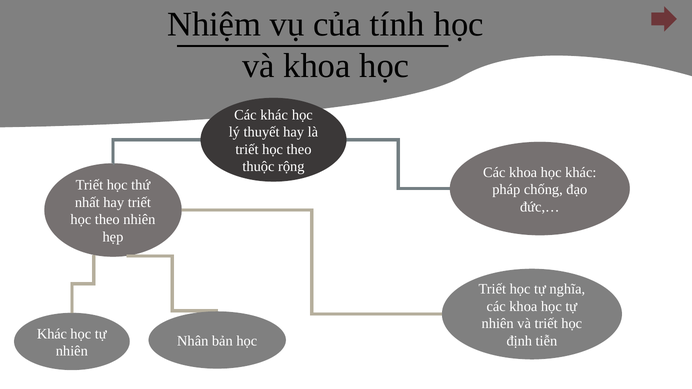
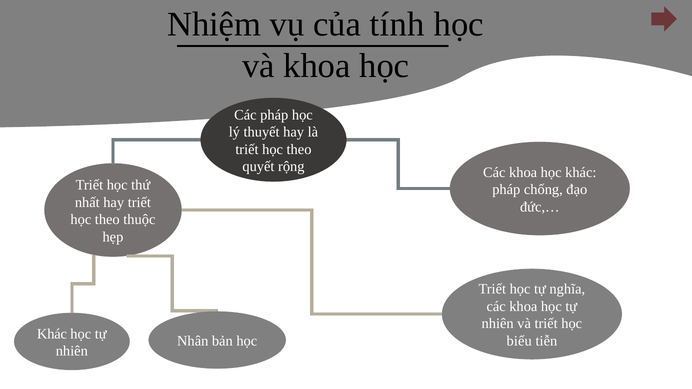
Các khác: khác -> pháp (274, 115)
thuộc: thuộc -> quyết (258, 167)
theo nhiên: nhiên -> thuộc (139, 220)
định: định -> biểu (519, 341)
